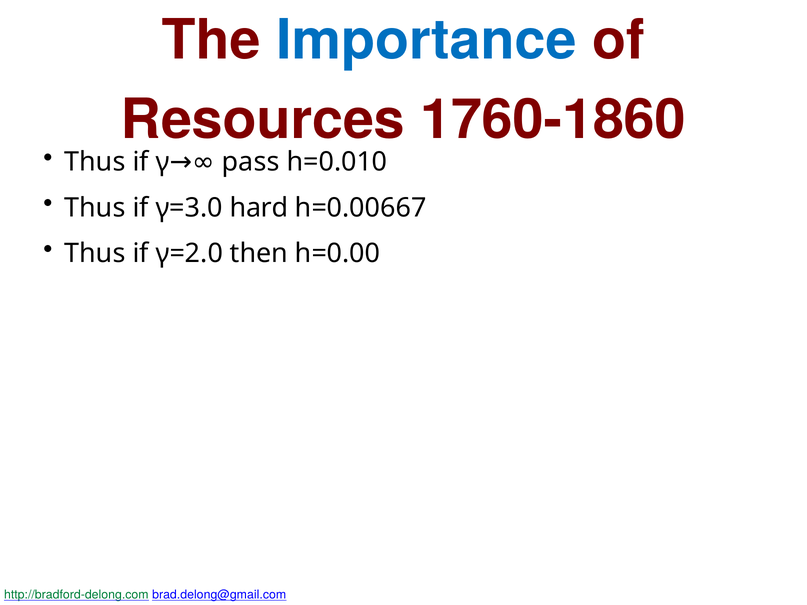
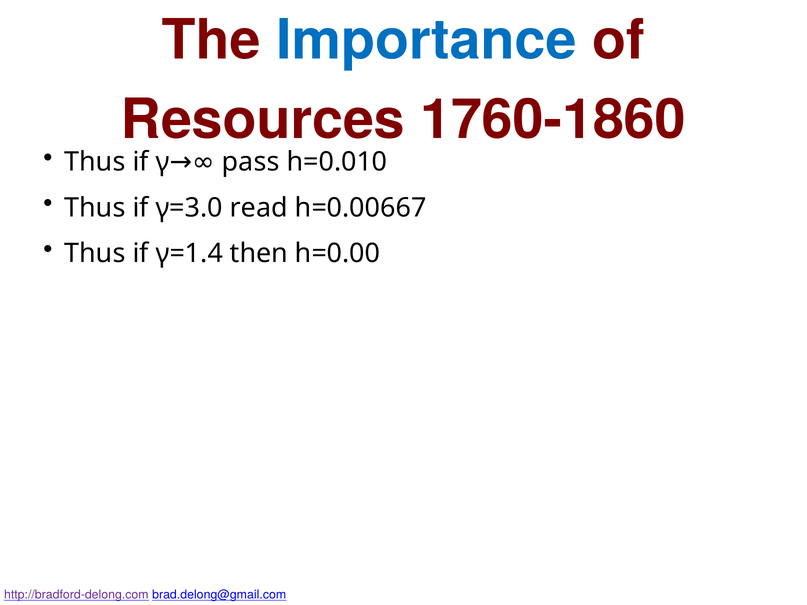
hard: hard -> read (259, 208)
γ=2.0: γ=2.0 -> γ=1.4 (189, 254)
http://bradford-delong.com colour: green -> purple (76, 595)
